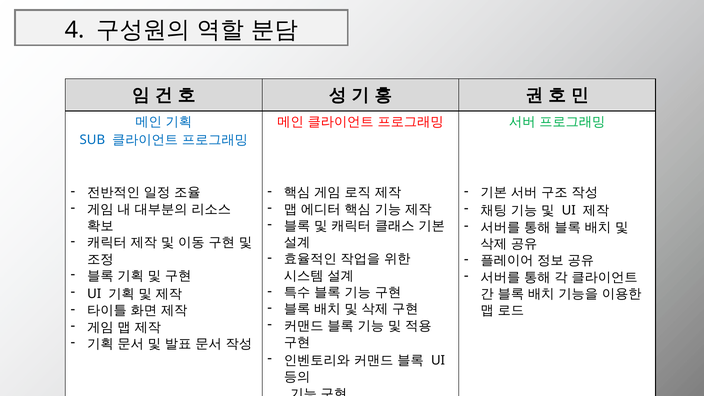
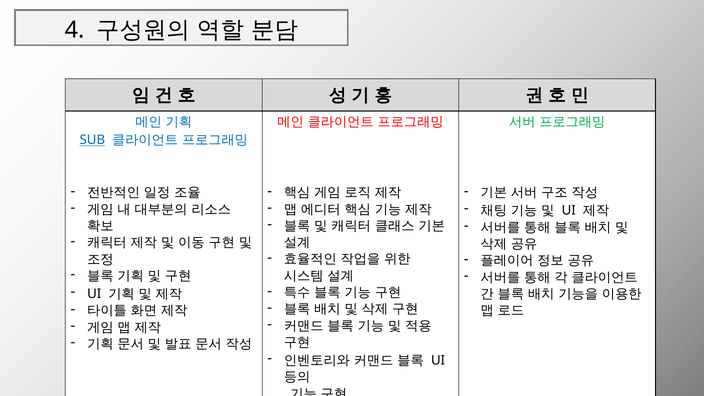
SUB underline: none -> present (92, 140)
